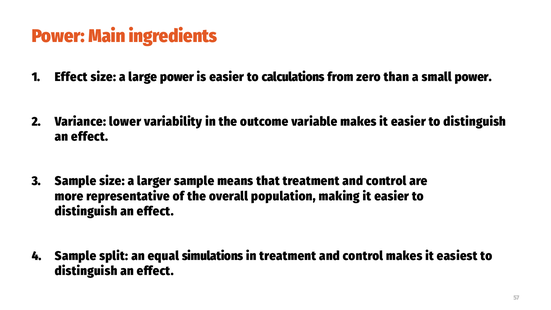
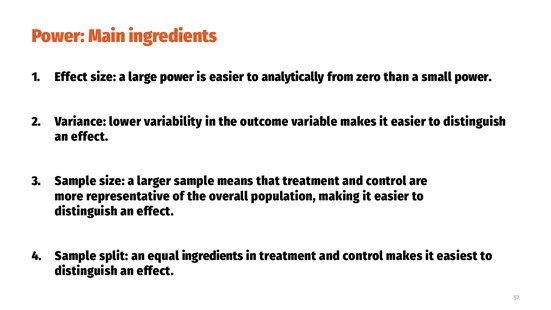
calculations: calculations -> analytically (293, 77)
equal simulations: simulations -> ingredients (213, 256)
